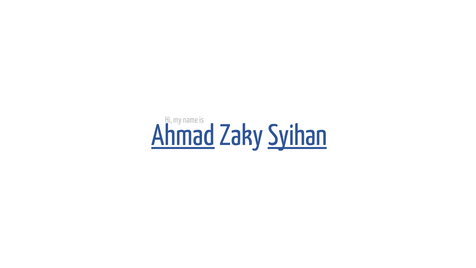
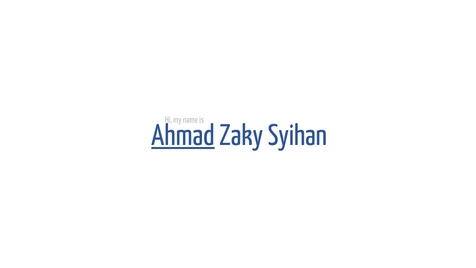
Syihan underline: present -> none (297, 135)
